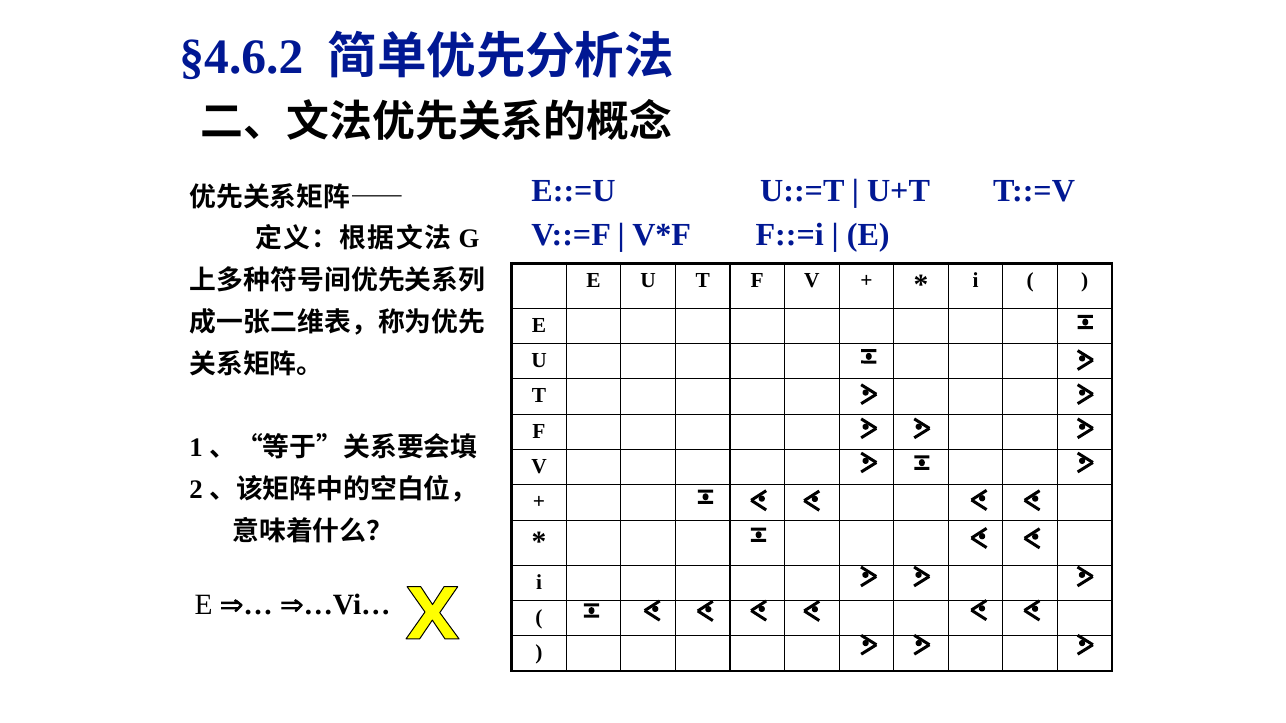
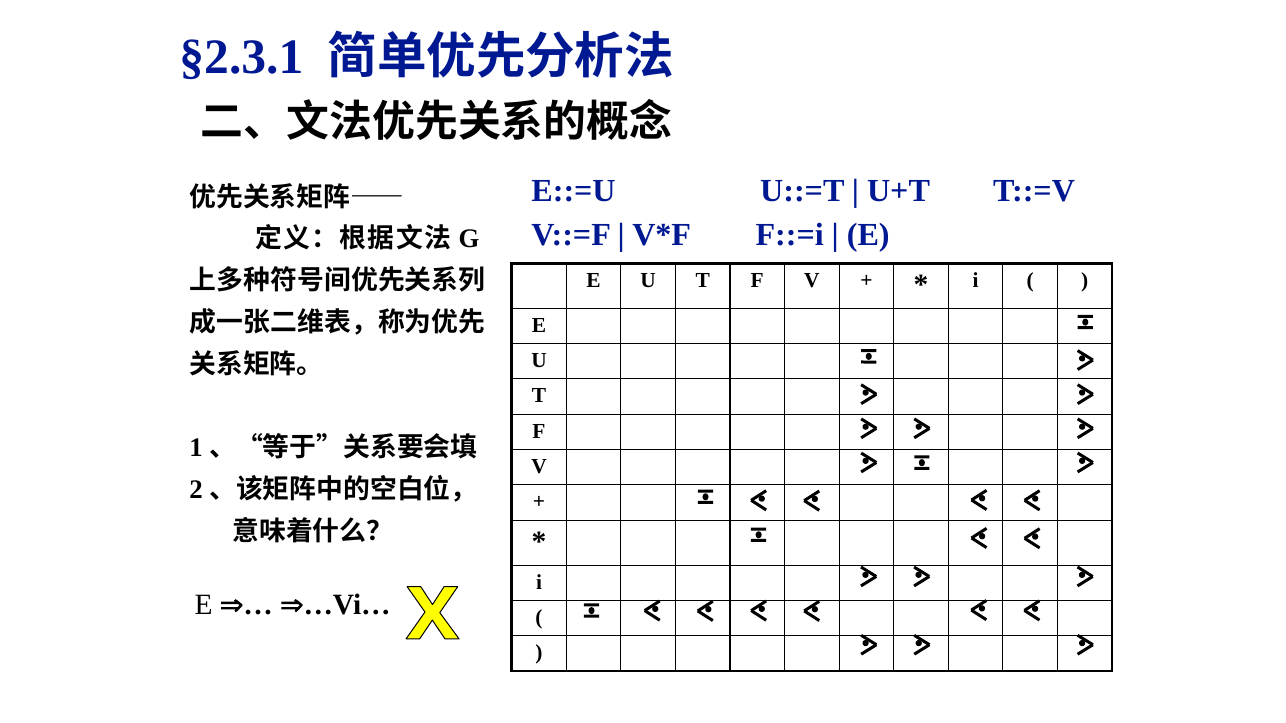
§4.6.2: §4.6.2 -> §2.3.1 (241, 57)
